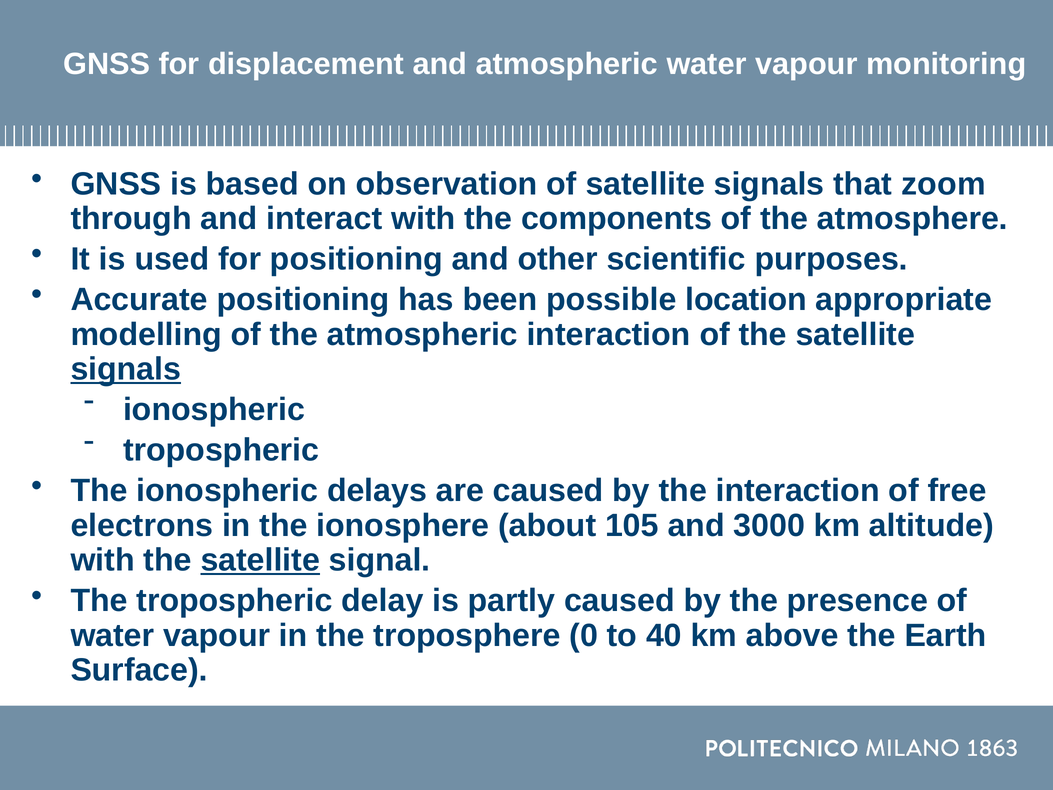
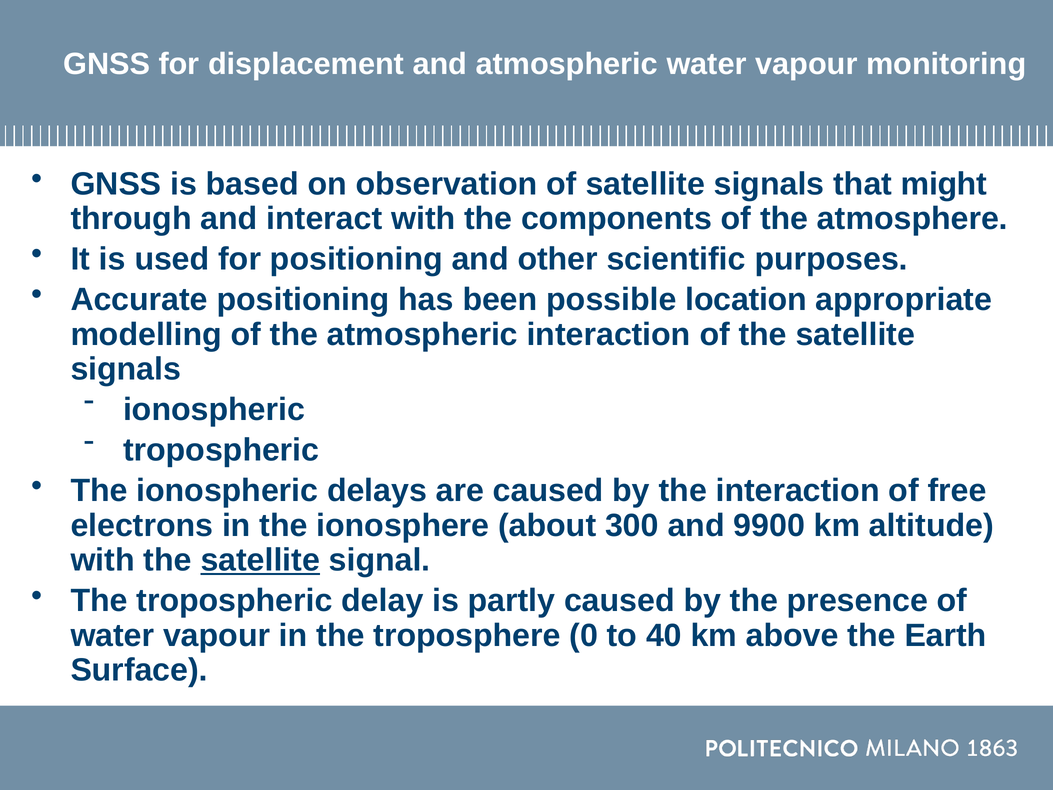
zoom: zoom -> might (944, 184)
signals underline: present -> none (126, 369)
105: 105 -> 300 (632, 525)
3000: 3000 -> 9900 (769, 525)
